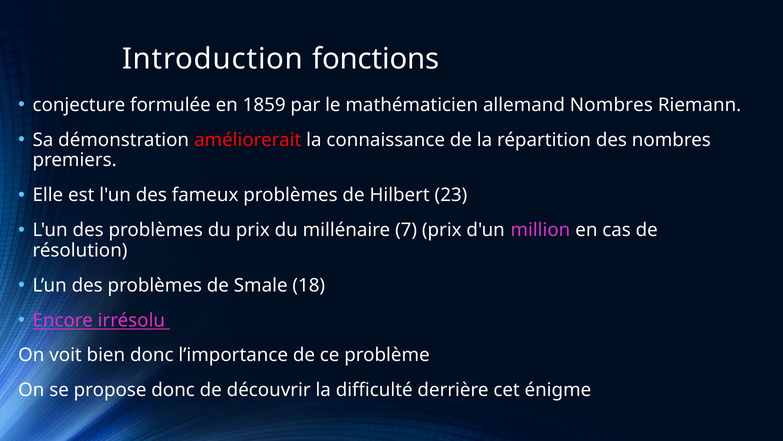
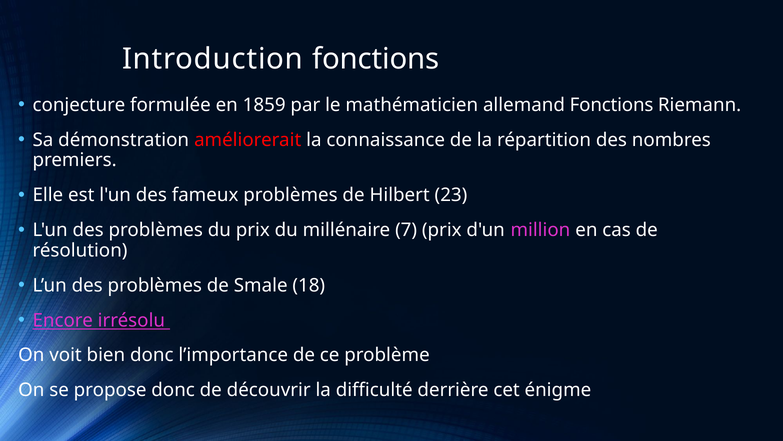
allemand Nombres: Nombres -> Fonctions (612, 105)
